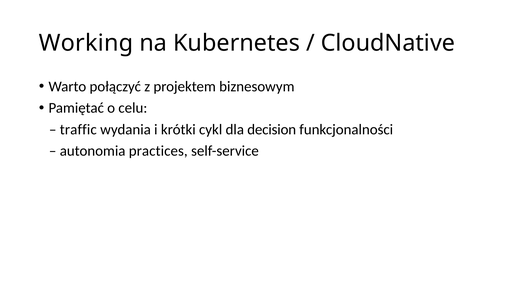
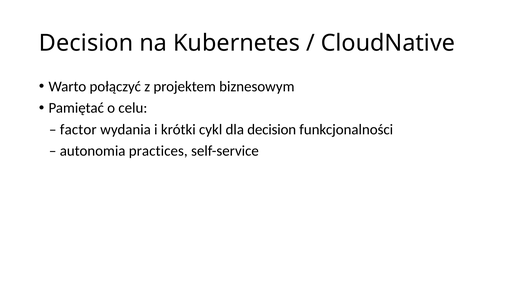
Working: Working -> Decision (86, 43)
traffic: traffic -> factor (78, 129)
